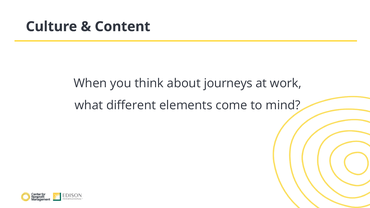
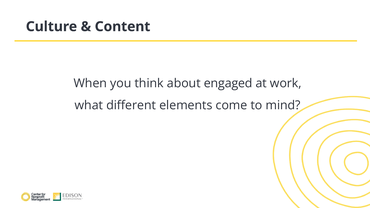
journeys: journeys -> engaged (228, 83)
